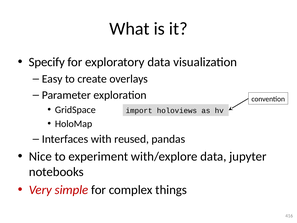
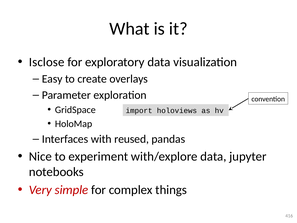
Specify: Specify -> Isclose (47, 62)
